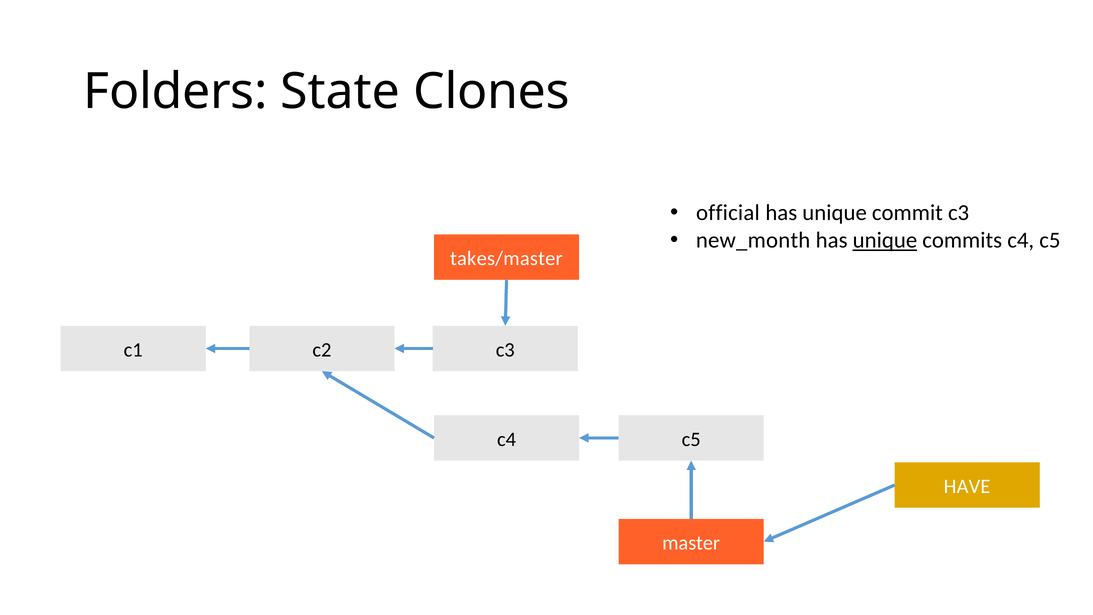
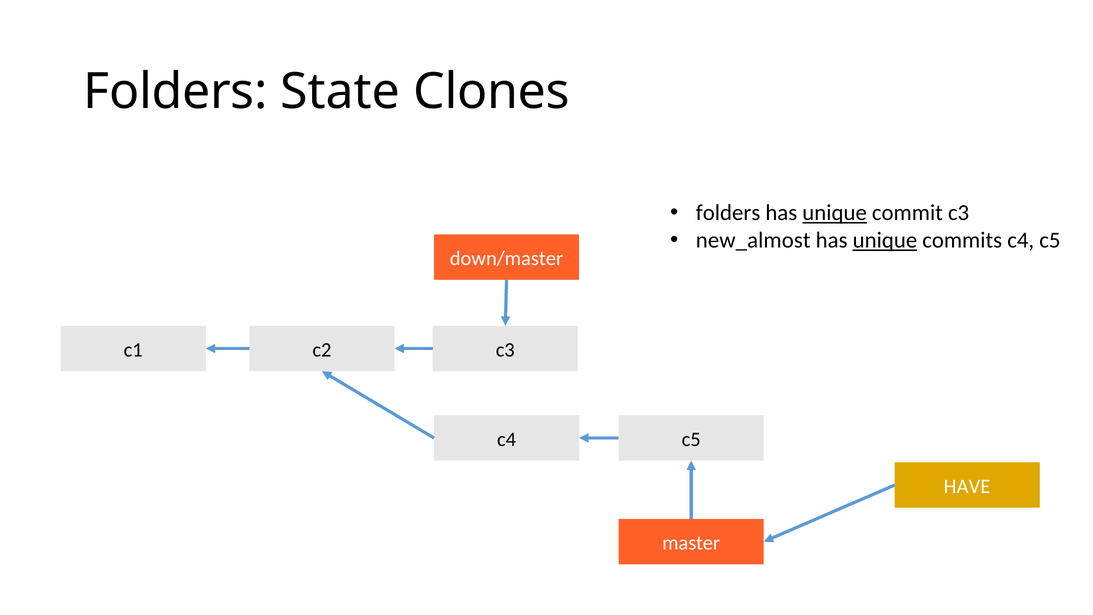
official: official -> folders (728, 213)
unique underline: none -> present (835, 213)
new_month: new_month -> new_almost (753, 240)
takes/master: takes/master -> down/master (506, 258)
